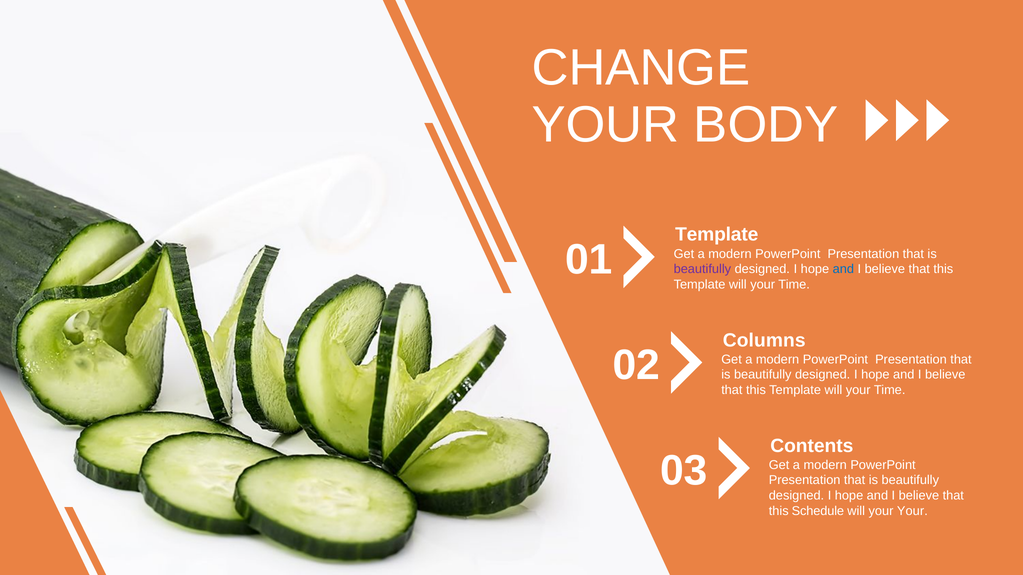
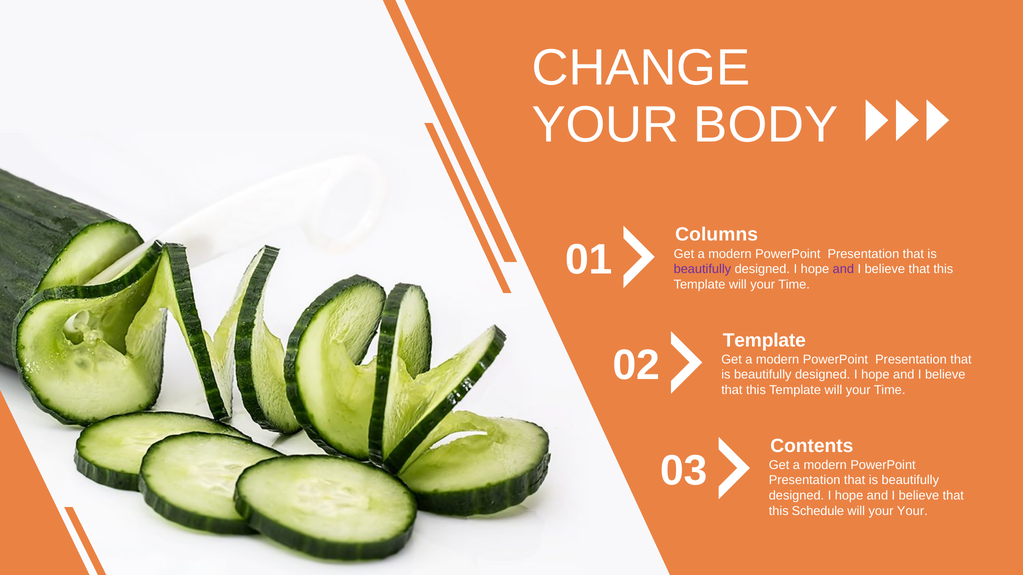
Template: Template -> Columns (717, 235)
and colour: blue -> purple (843, 269)
Columns: Columns -> Template (764, 341)
